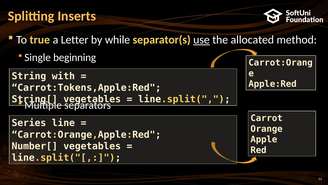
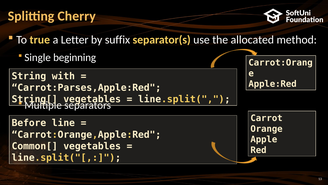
Inserts: Inserts -> Cherry (77, 16)
while: while -> suffix (117, 40)
use underline: present -> none (201, 40)
Carrot:Tokens,Apple:Red: Carrot:Tokens,Apple:Red -> Carrot:Parses,Apple:Red (86, 88)
Series: Series -> Before (29, 123)
Number[: Number[ -> Common[ (35, 146)
